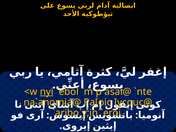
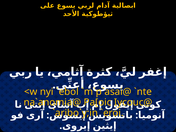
nyi underline: present -> none (47, 92)
